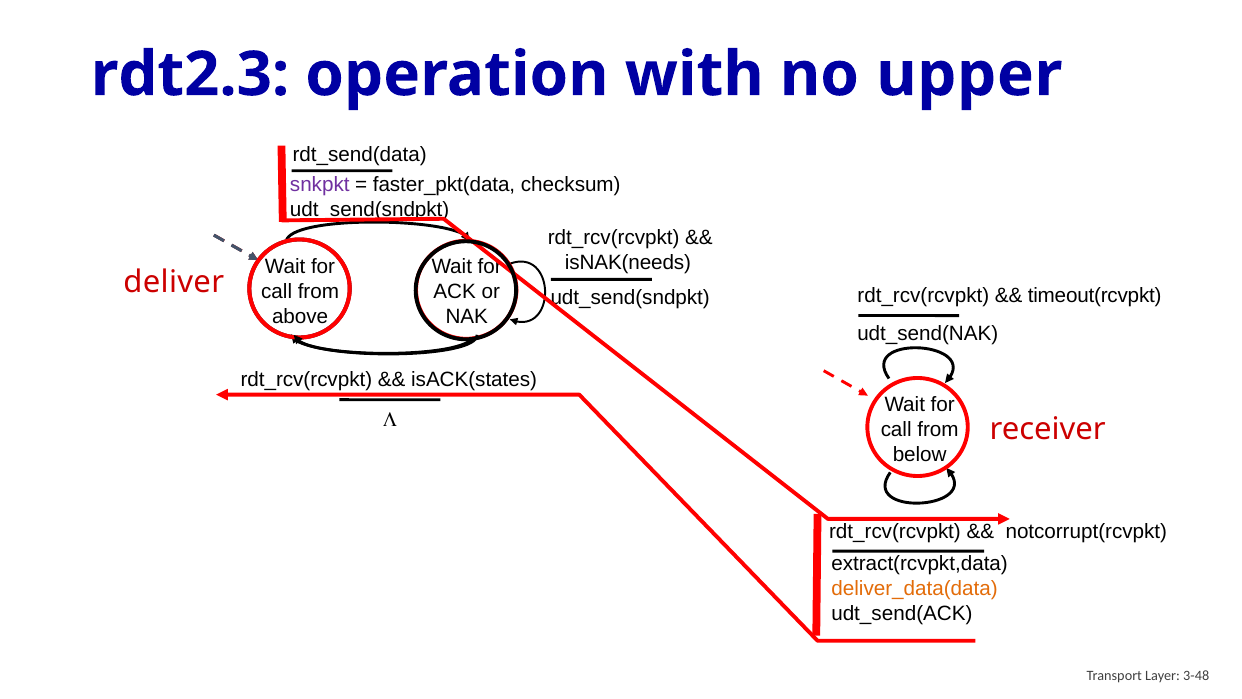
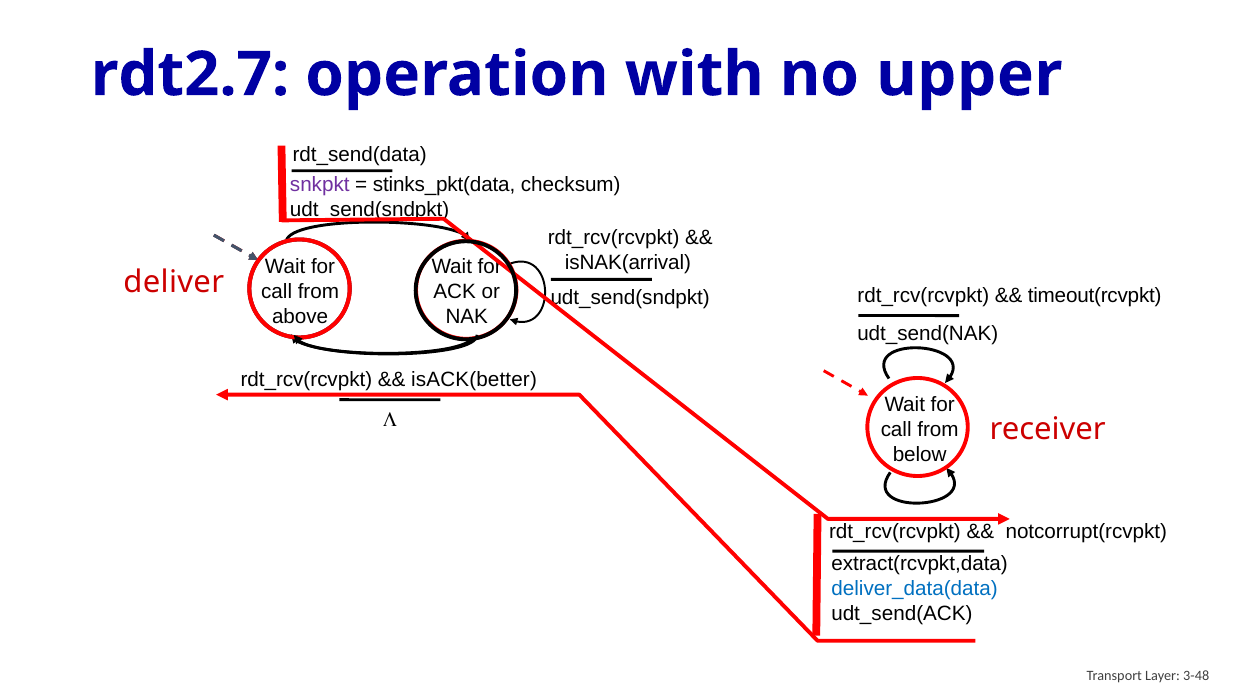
rdt2.3: rdt2.3 -> rdt2.7 (190, 75)
faster_pkt(data: faster_pkt(data -> stinks_pkt(data (444, 185)
isNAK(needs: isNAK(needs -> isNAK(arrival (628, 263)
isACK(states: isACK(states -> isACK(better (474, 380)
deliver_data(data colour: orange -> blue (915, 588)
